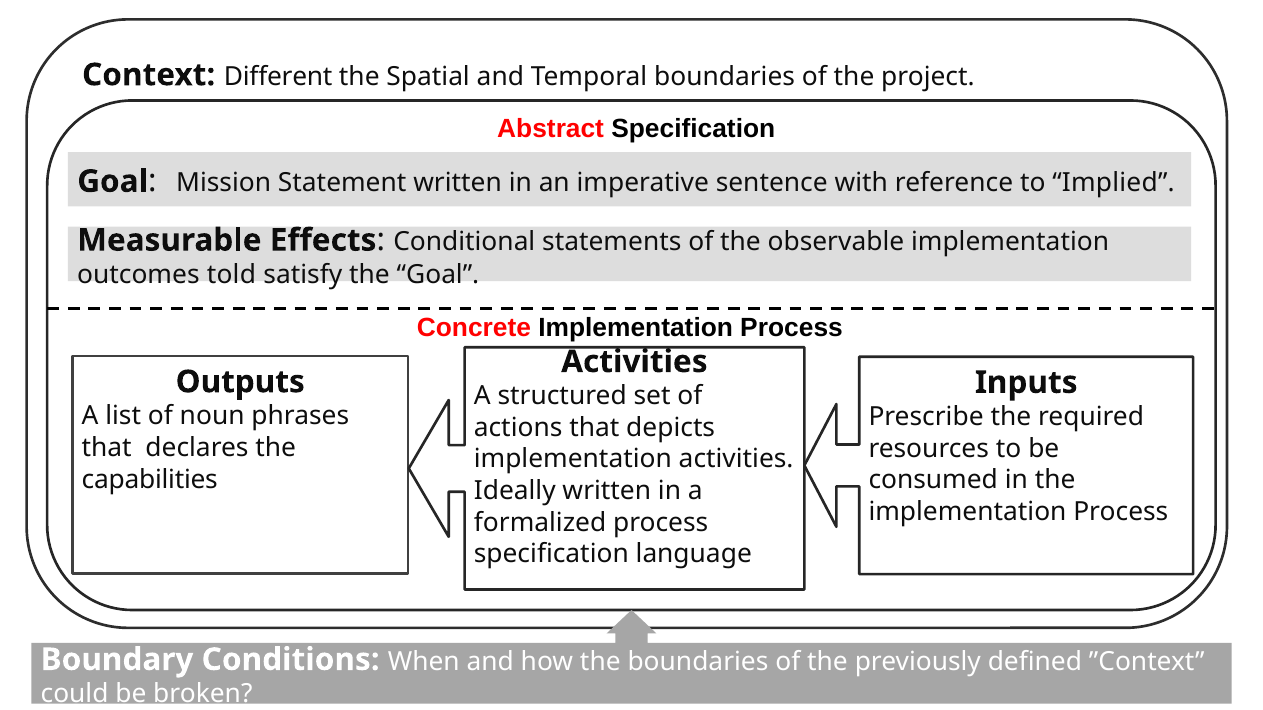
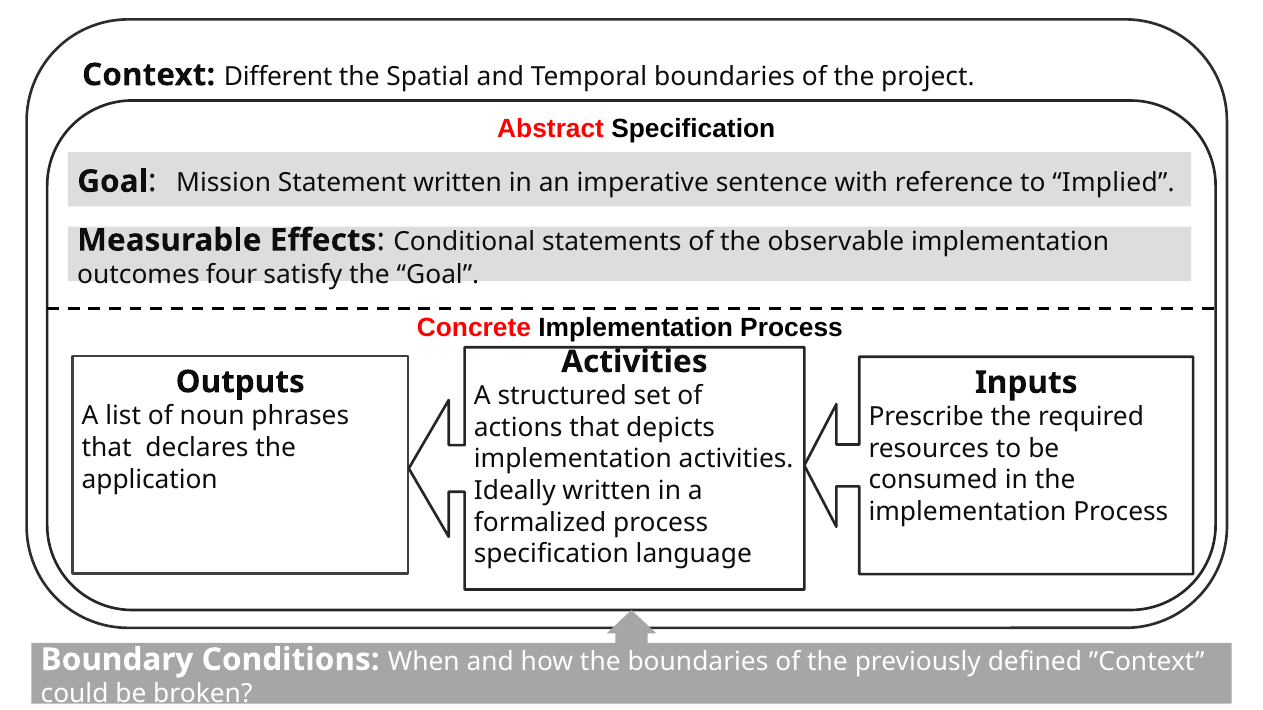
told: told -> four (232, 275)
capabilities: capabilities -> application (150, 480)
